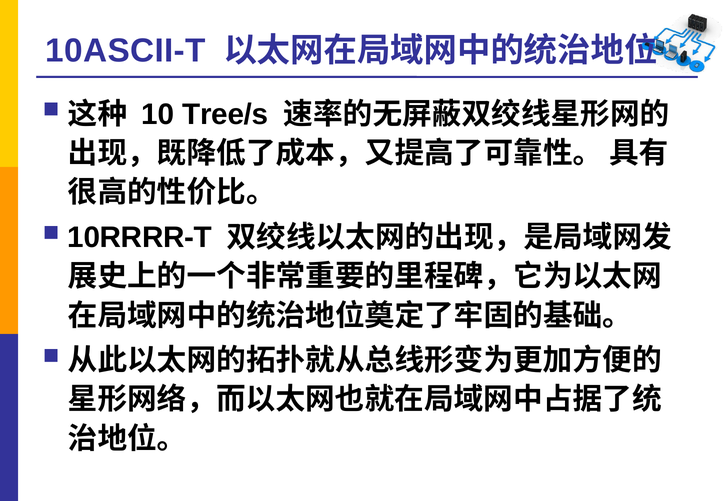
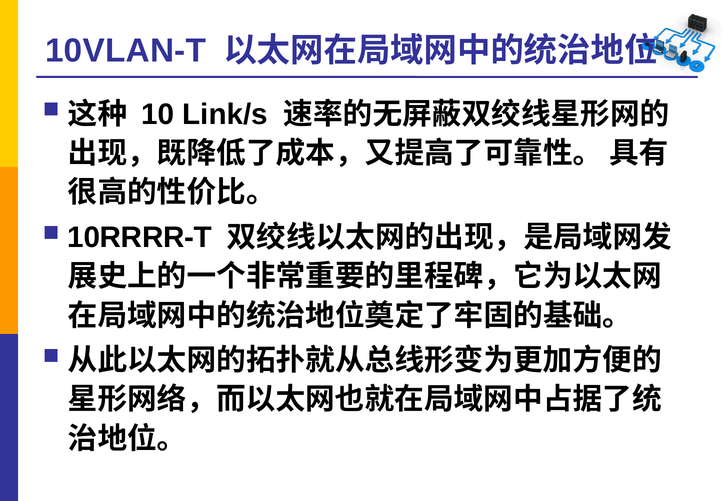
10ASCII-T: 10ASCII-T -> 10VLAN-T (126, 51)
Tree/s: Tree/s -> Link/s (225, 114)
